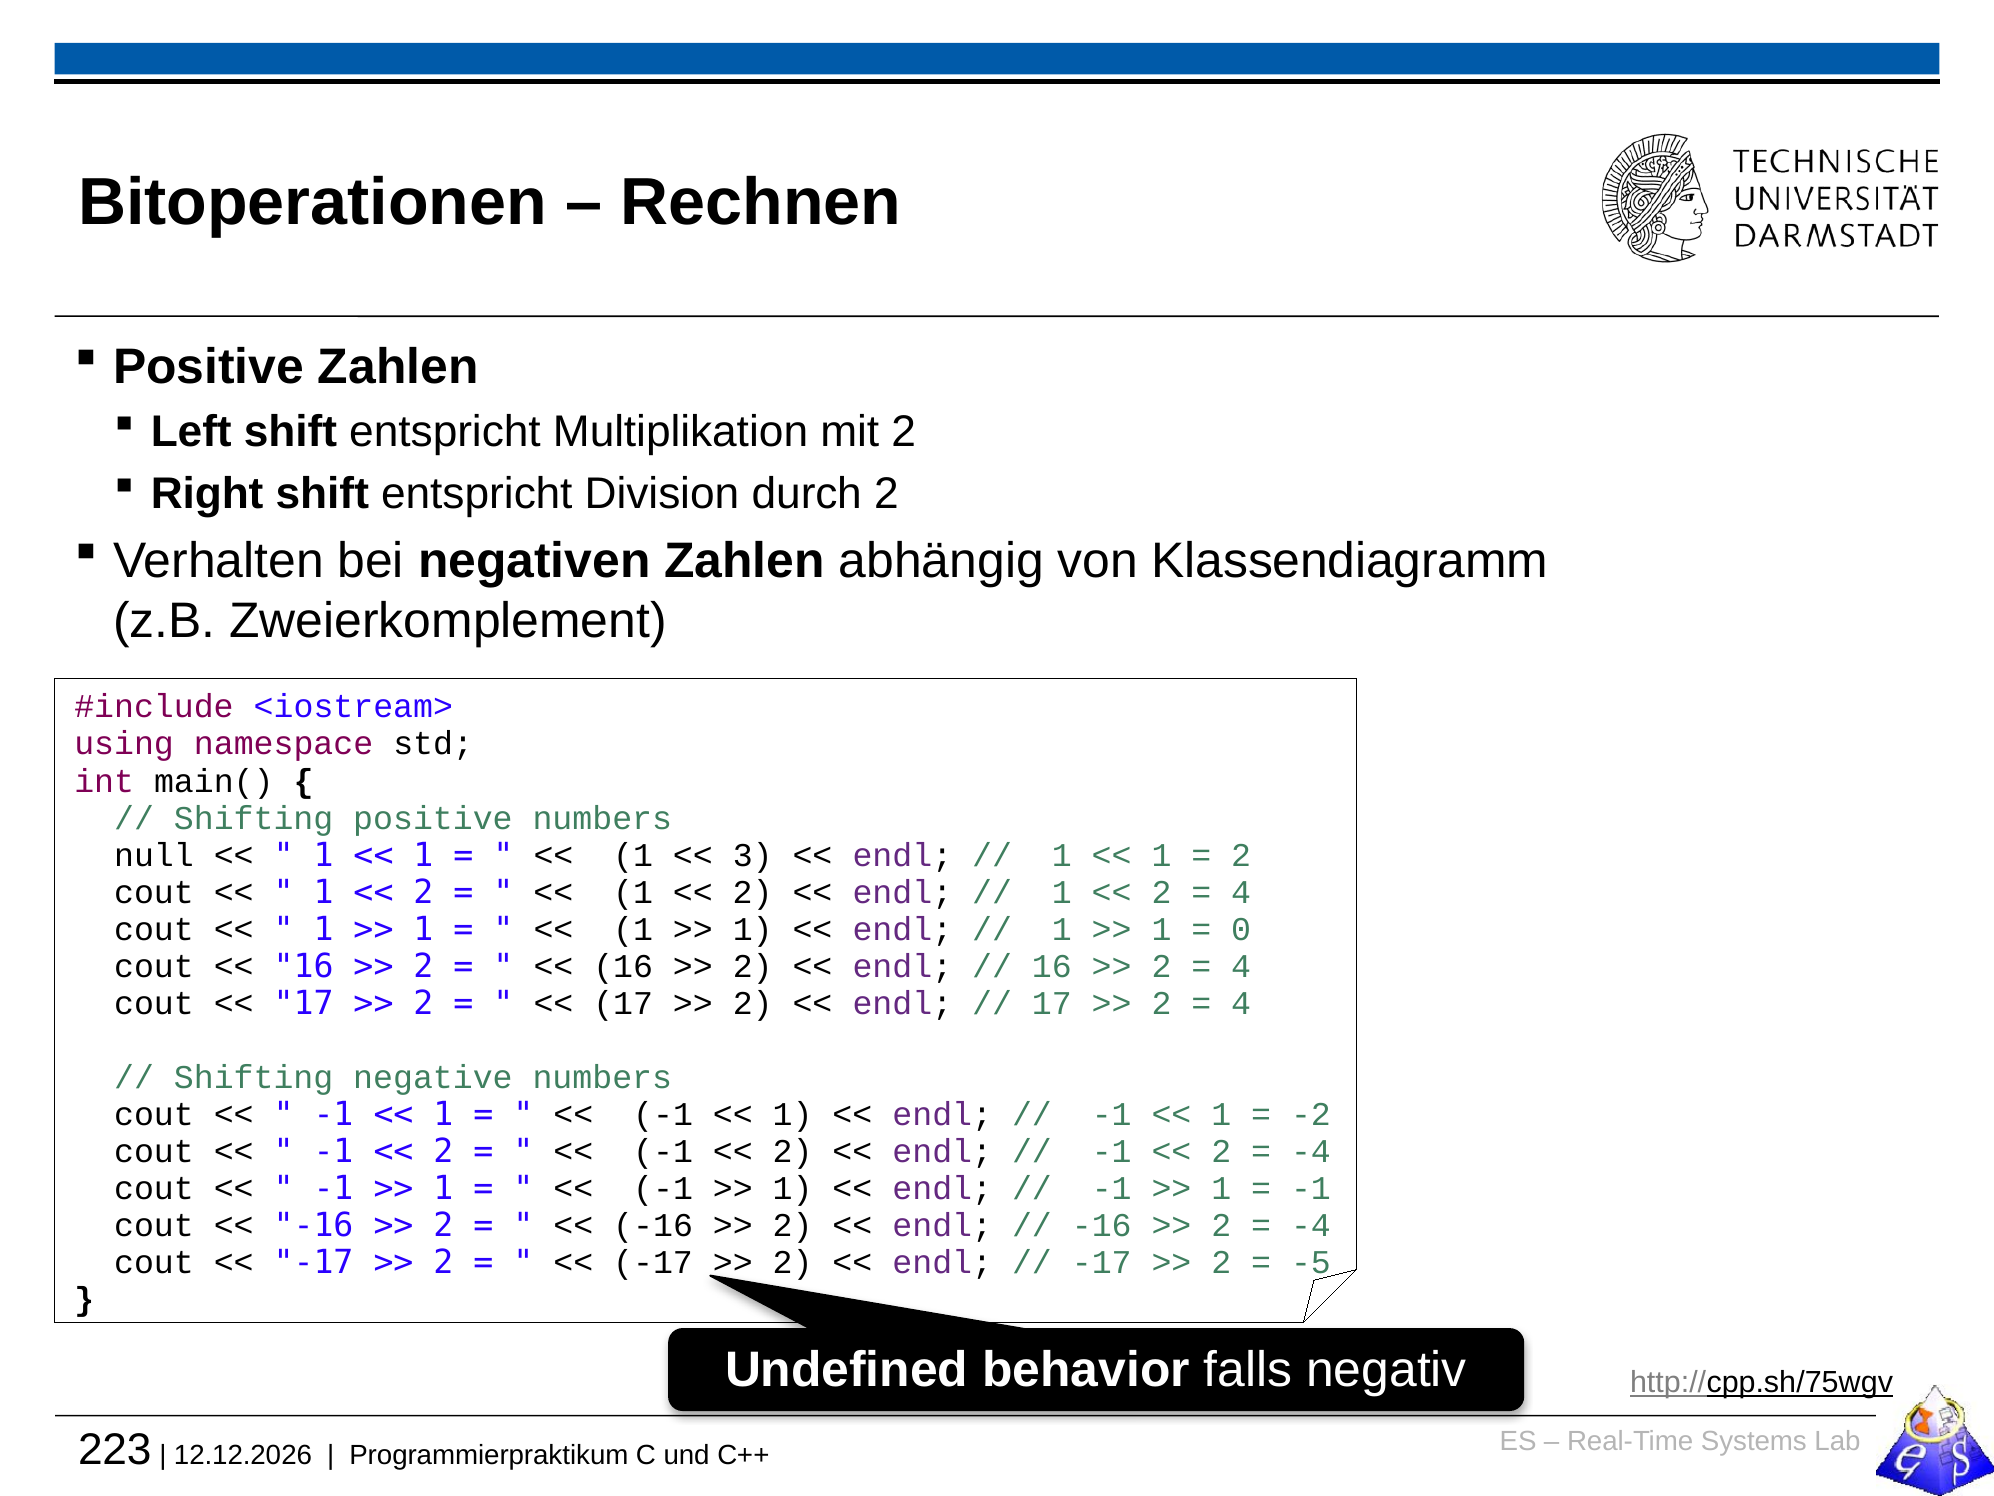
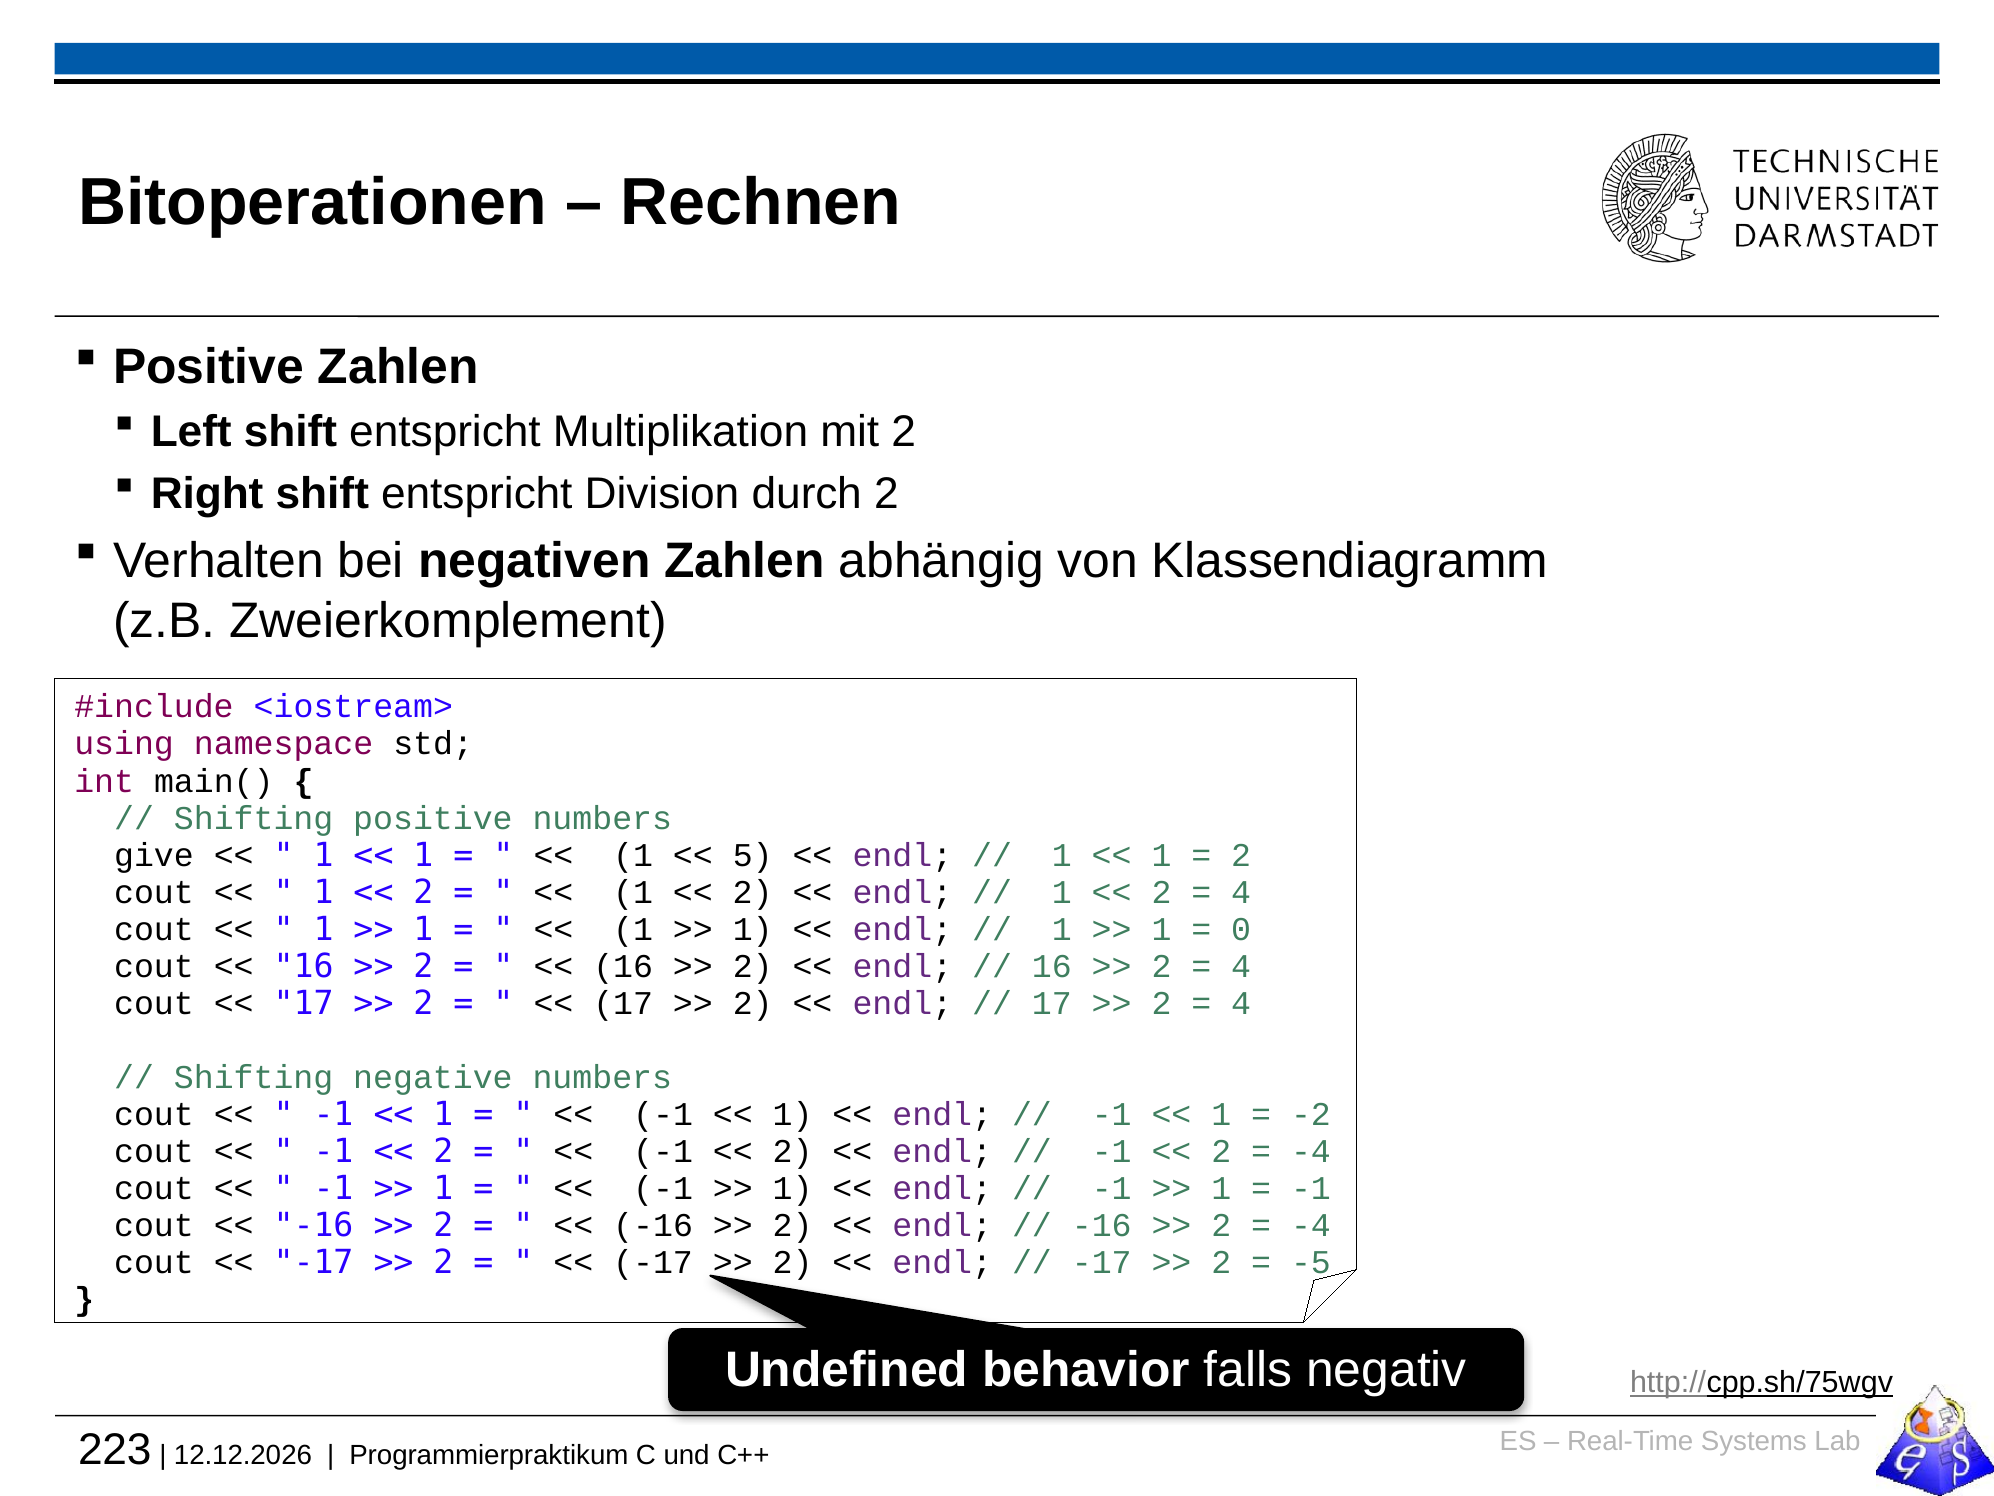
null: null -> give (154, 855)
3: 3 -> 5 (753, 855)
